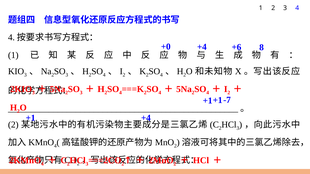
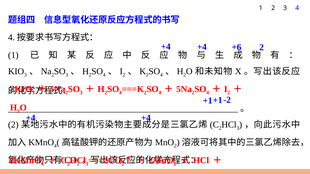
+0: +0 -> +4 (166, 47)
+6 8: 8 -> 2 (262, 47)
-7: -7 -> -2 (227, 100)
+1: +1 -> +4 (31, 118)
